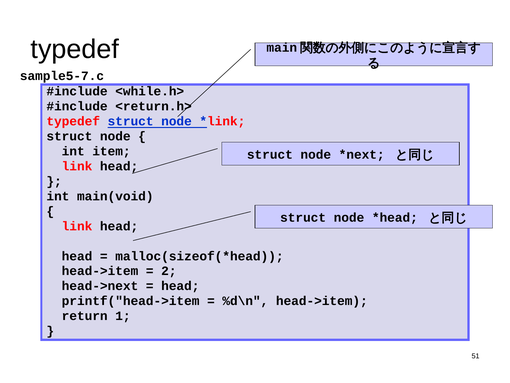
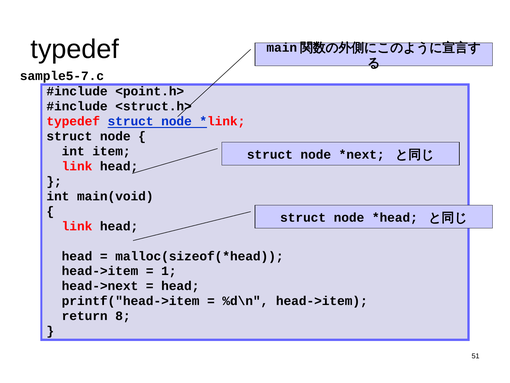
<while.h>: <while.h> -> <point.h> (150, 91)
<return.h>: <return.h> -> <struct.h> (154, 106)
2: 2 -> 1 (169, 271)
1: 1 -> 8 (123, 316)
